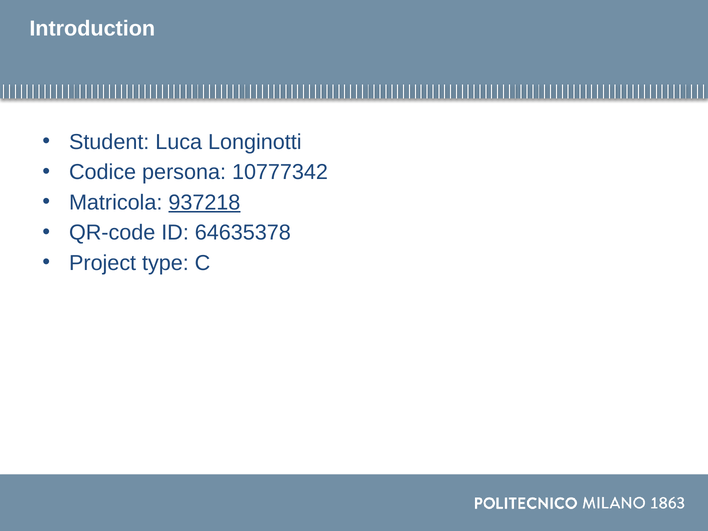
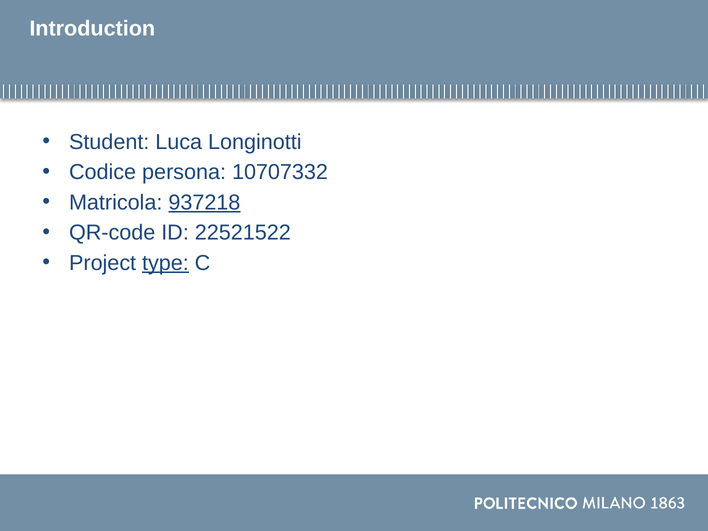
10777342: 10777342 -> 10707332 (280, 172)
64635378: 64635378 -> 22521522 (243, 233)
type underline: none -> present (165, 263)
